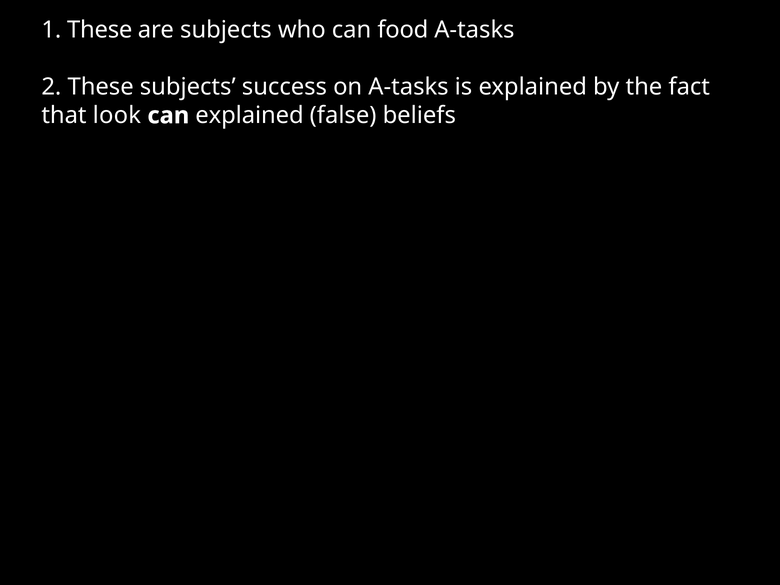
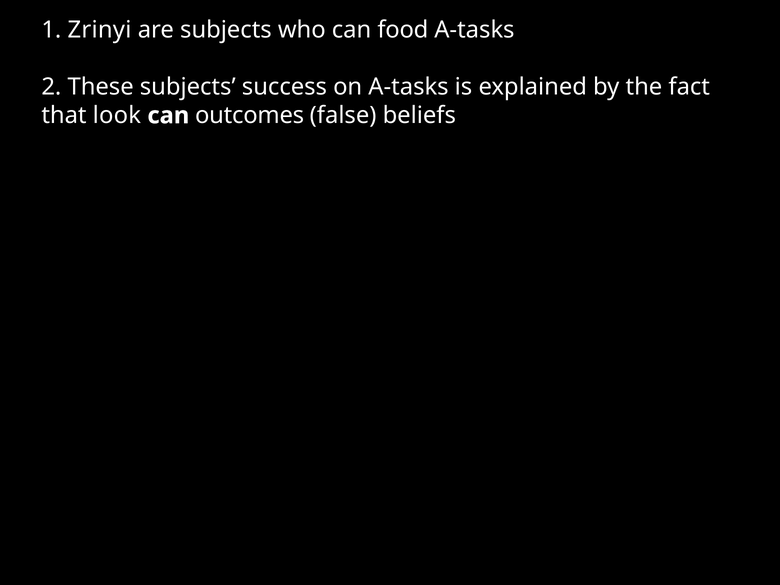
1 These: These -> Zrinyi (99, 30)
can explained: explained -> outcomes (250, 115)
